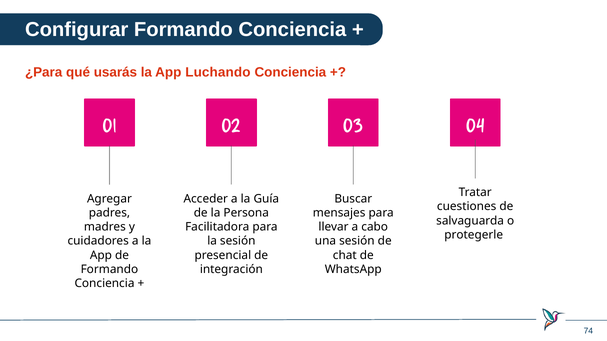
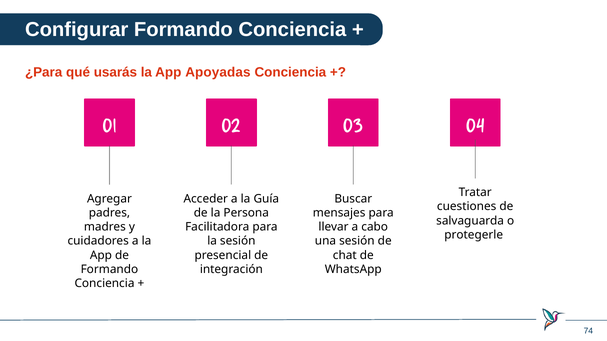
Luchando: Luchando -> Apoyadas (218, 72)
